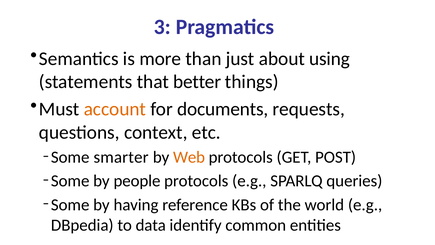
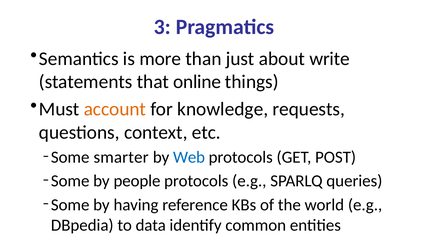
using: using -> write (330, 59)
better: better -> online (197, 82)
documents: documents -> knowledge (223, 109)
Web colour: orange -> blue (189, 157)
